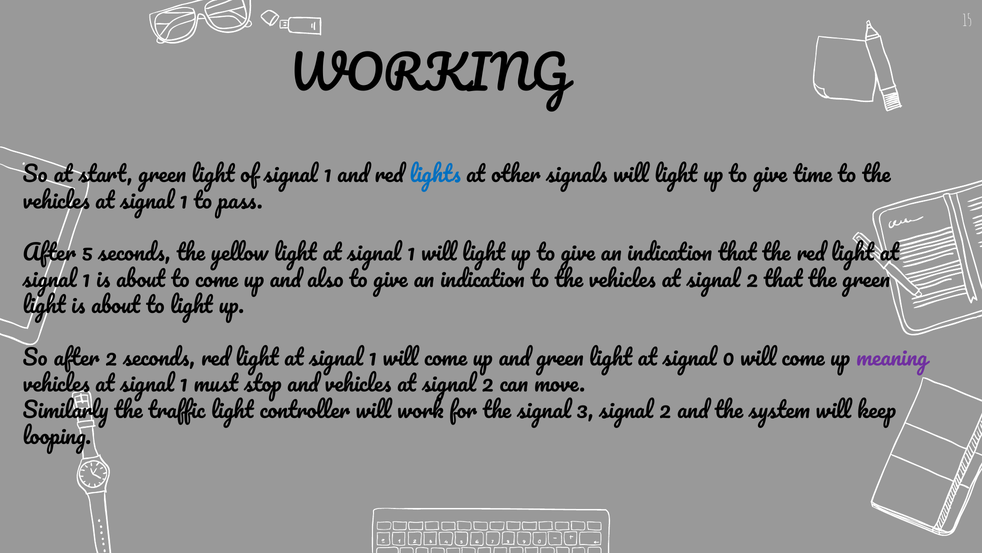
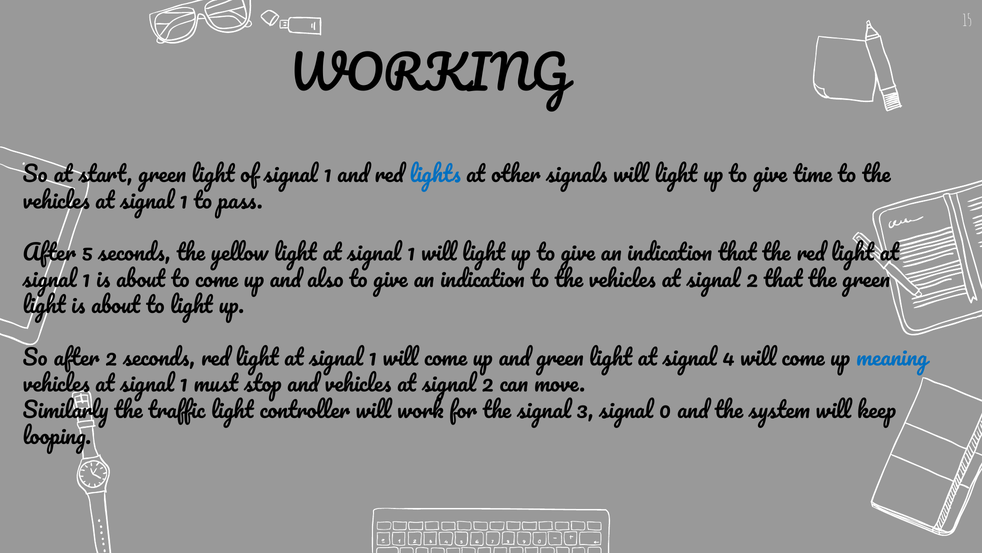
0: 0 -> 4 (729, 358)
meaning colour: purple -> blue (892, 358)
3 signal 2: 2 -> 0 (665, 411)
